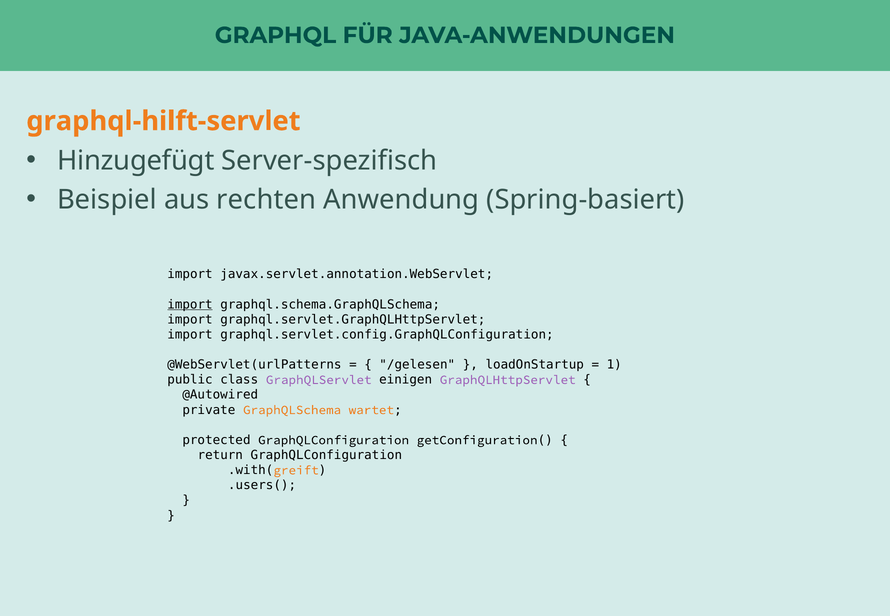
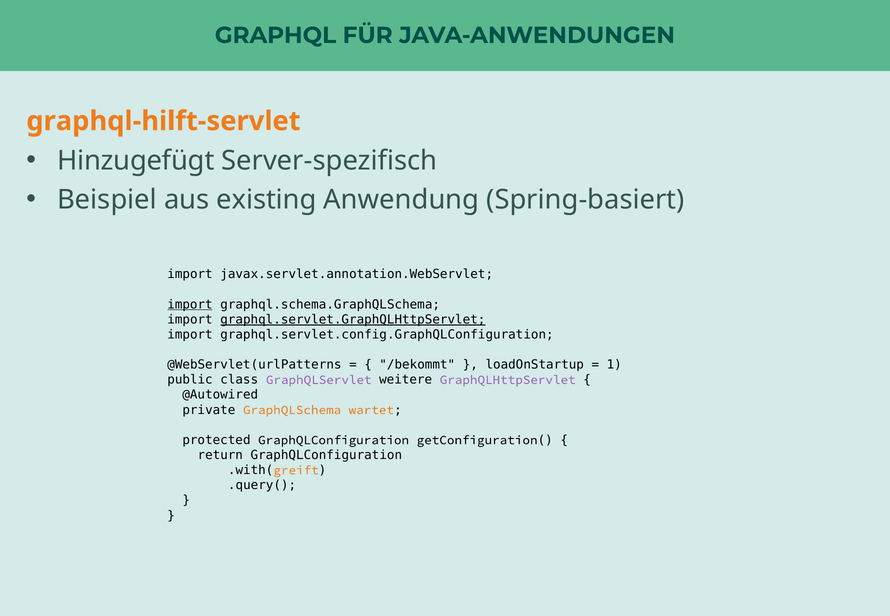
rechten: rechten -> existing (266, 200)
graphql.servlet.GraphQLHttpServlet underline: none -> present (353, 320)
/gelesen: /gelesen -> /bekommt (417, 365)
einigen: einigen -> weitere (406, 380)
.users(: .users( -> .query( (262, 485)
